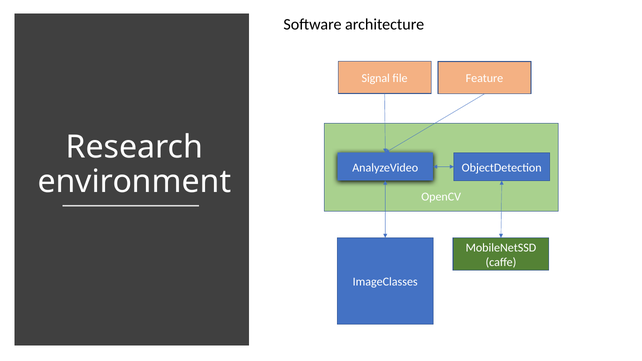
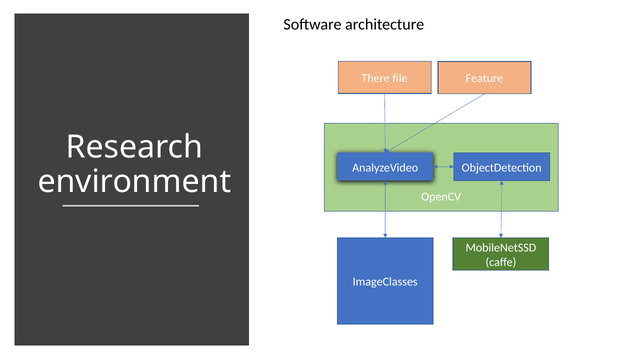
Signal: Signal -> There (376, 78)
